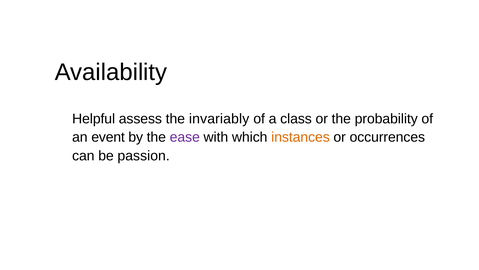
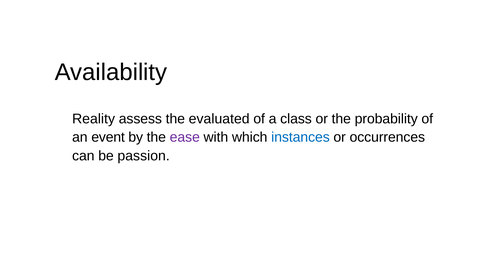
Helpful: Helpful -> Reality (94, 119)
invariably: invariably -> evaluated (219, 119)
instances colour: orange -> blue (300, 137)
